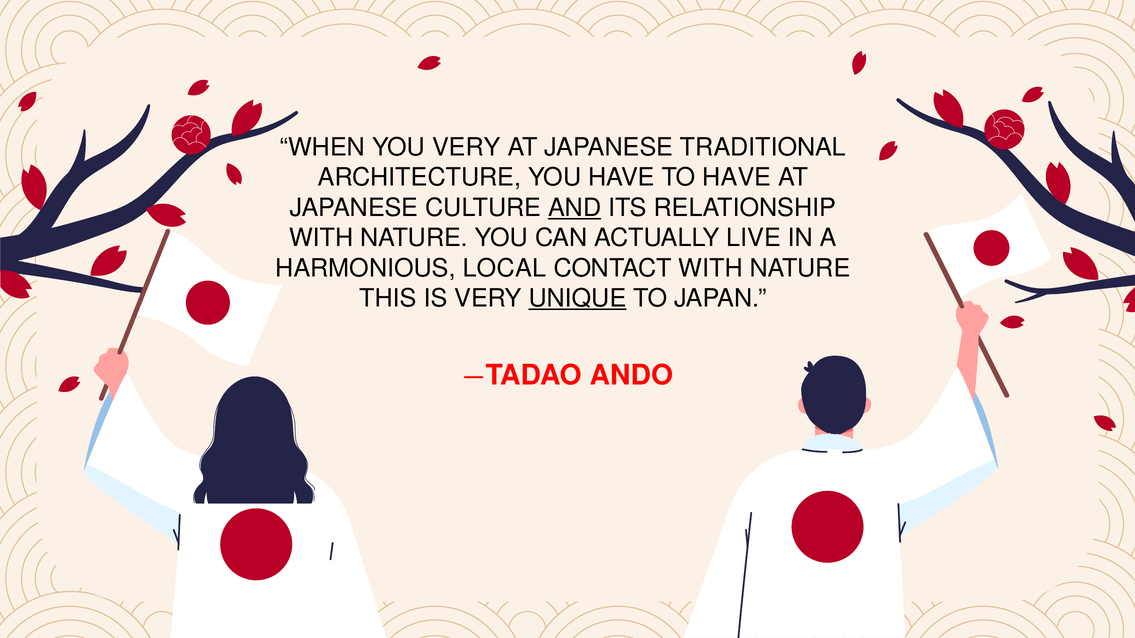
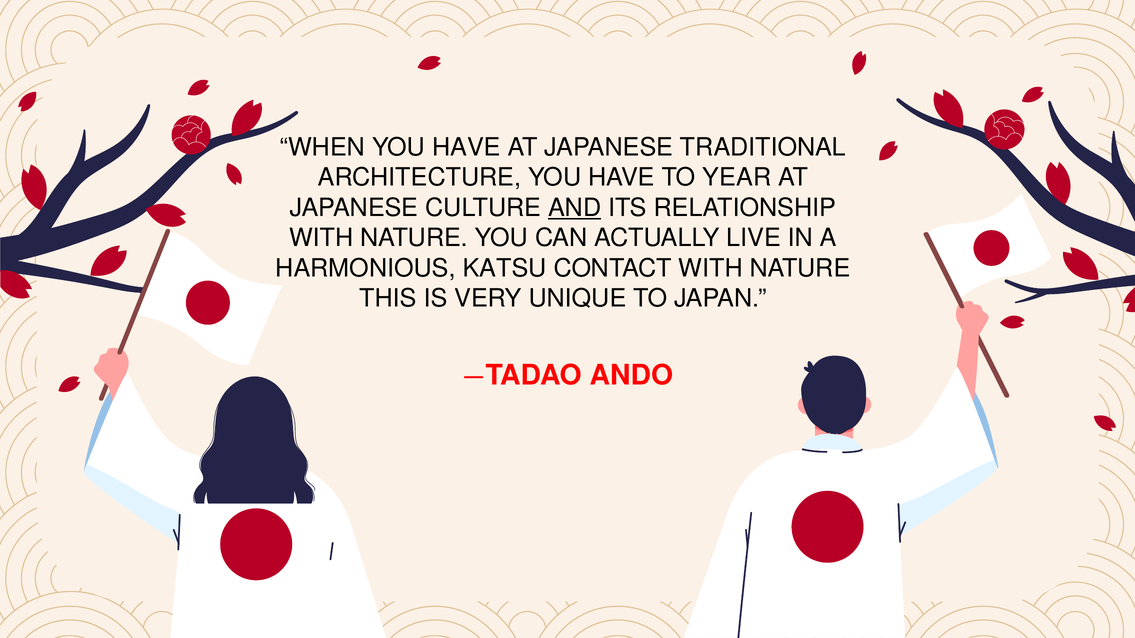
VERY: VERY -> HAVE (466, 147)
TO HAVE: HAVE -> YEAR (737, 178)
LOCAL: LOCAL -> KATSU (505, 268)
UNIQUE underline: present -> none (577, 299)
